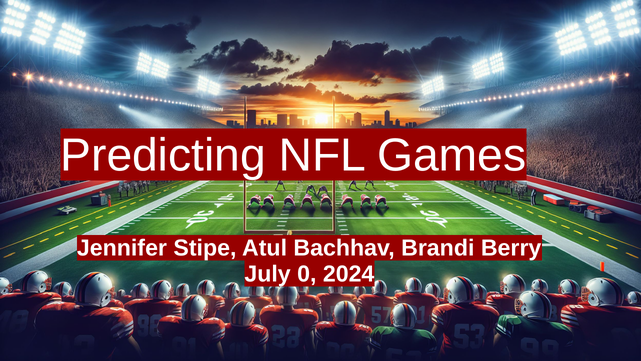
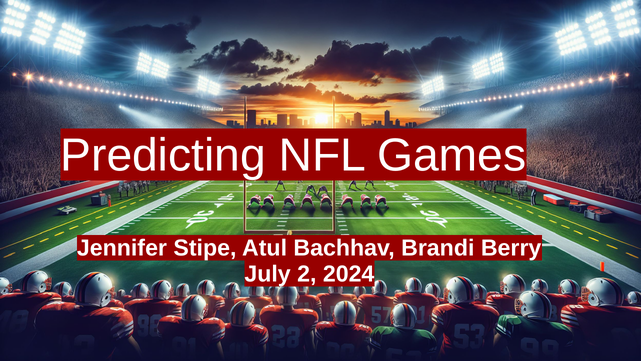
0: 0 -> 2 (307, 274)
